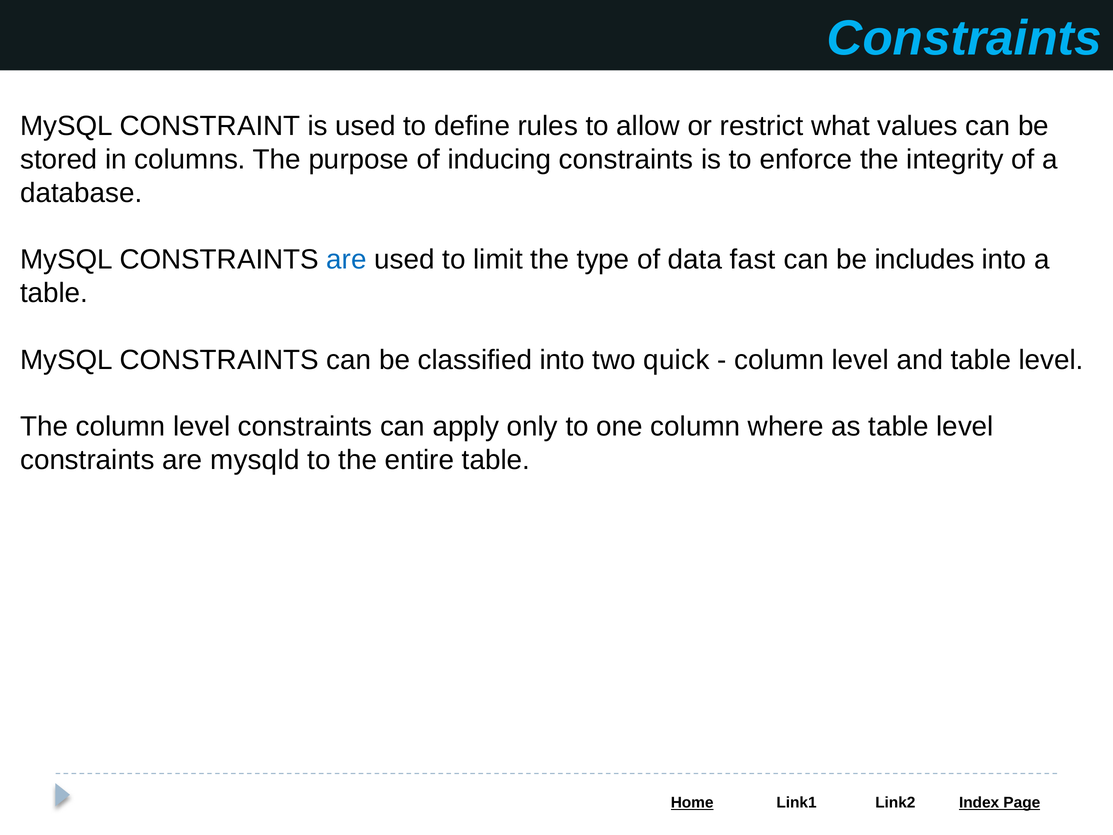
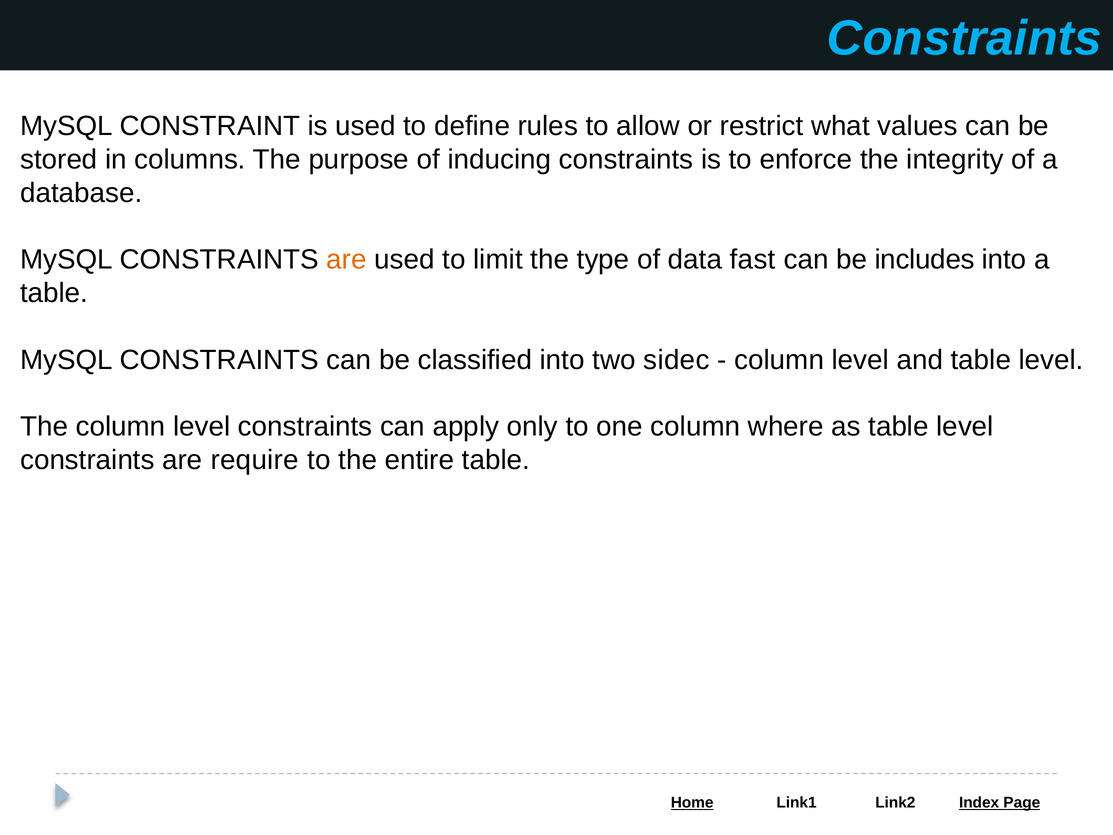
are colour: blue -> orange (347, 260)
quick: quick -> sidec (676, 360)
mysqld: mysqld -> require (255, 460)
